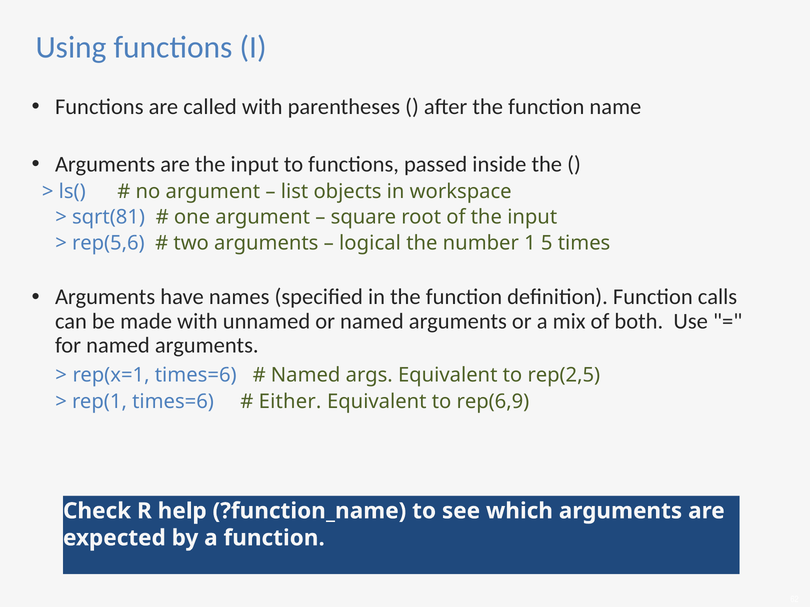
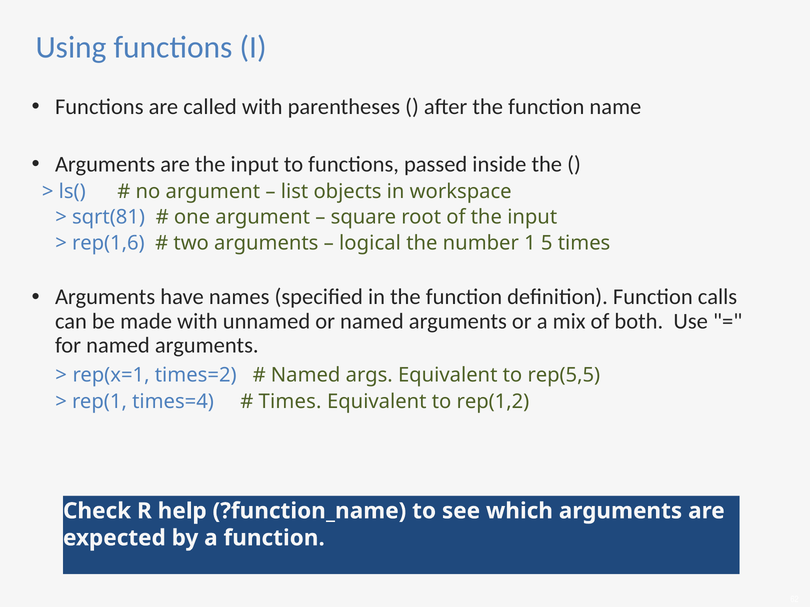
rep(5,6: rep(5,6 -> rep(1,6 (108, 243)
rep(x=1 times=6: times=6 -> times=2 (196, 375)
rep(2,5: rep(2,5 -> rep(5,5 (564, 375)
rep(1 times=6: times=6 -> times=4 (173, 402)
Either: Either -> Times (290, 402)
rep(6,9: rep(6,9 -> rep(1,2 (493, 402)
